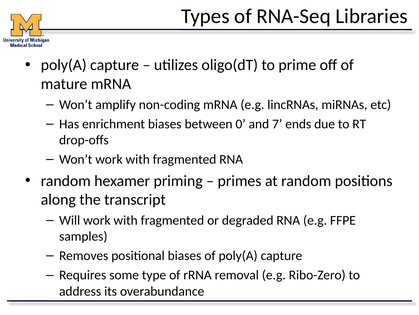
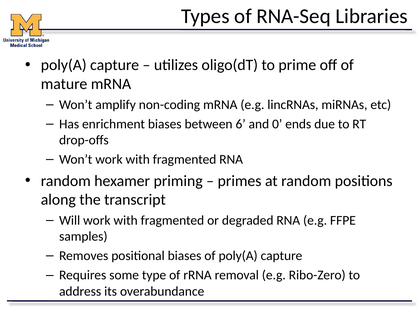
0: 0 -> 6 (241, 124)
7: 7 -> 0 (277, 124)
